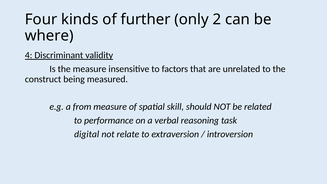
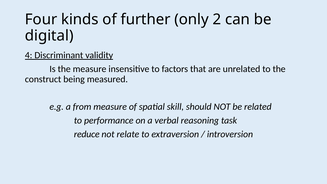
where: where -> digital (49, 36)
digital: digital -> reduce (87, 134)
